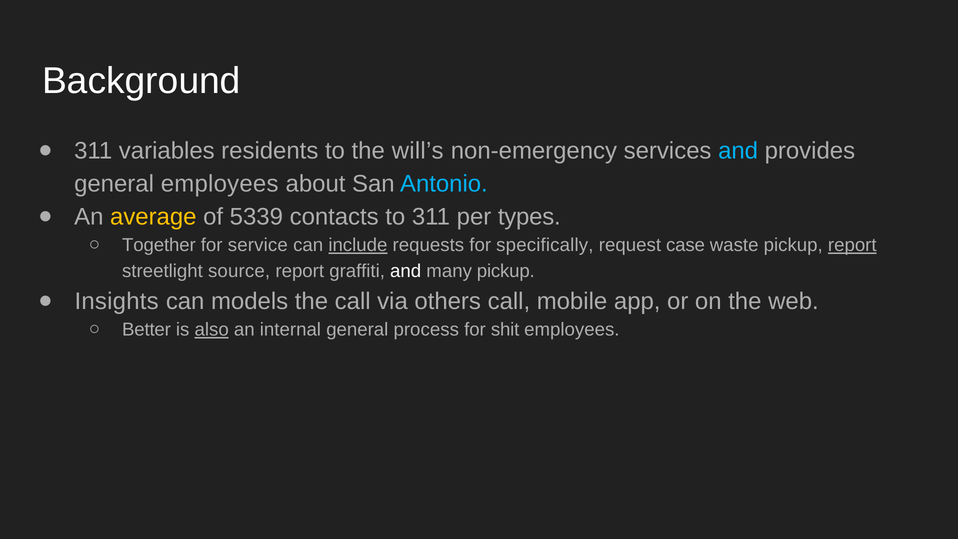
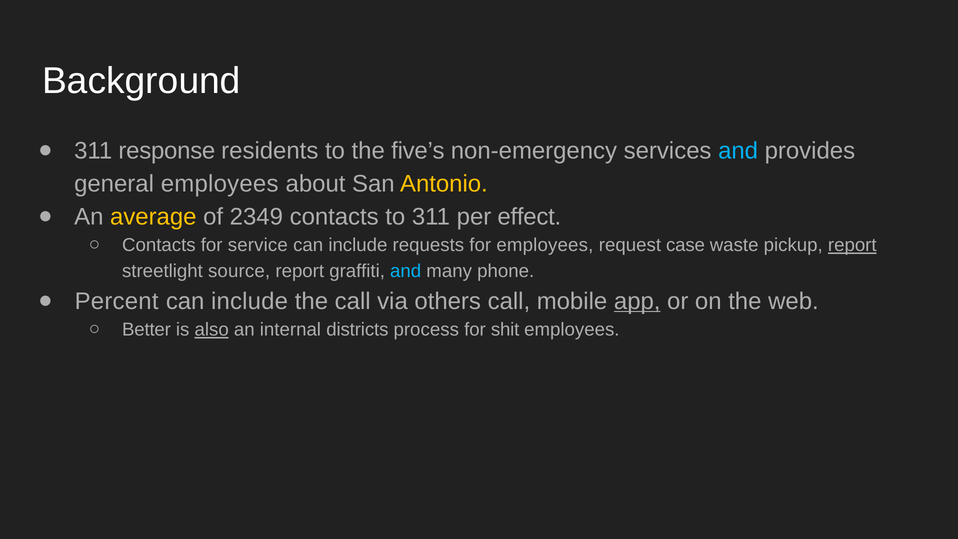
variables: variables -> response (167, 151)
will’s: will’s -> five’s (418, 151)
Antonio colour: light blue -> yellow (444, 184)
5339: 5339 -> 2349 (256, 217)
types: types -> effect (529, 217)
Together: Together -> Contacts (159, 245)
include underline: present -> none (358, 245)
for specifically: specifically -> employees (545, 245)
and colour: white -> light blue (406, 271)
many pickup: pickup -> phone (506, 271)
Insights: Insights -> Percent (117, 301)
models: models -> include (250, 301)
app underline: none -> present (637, 301)
internal general: general -> districts (357, 330)
